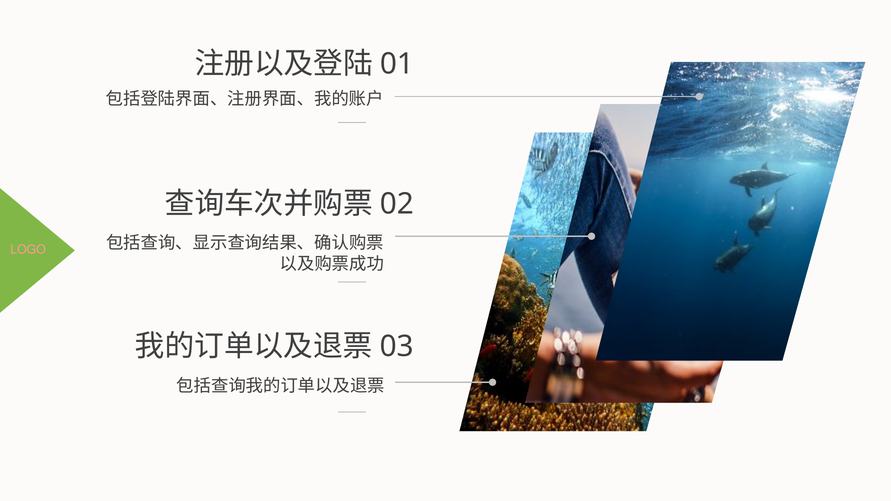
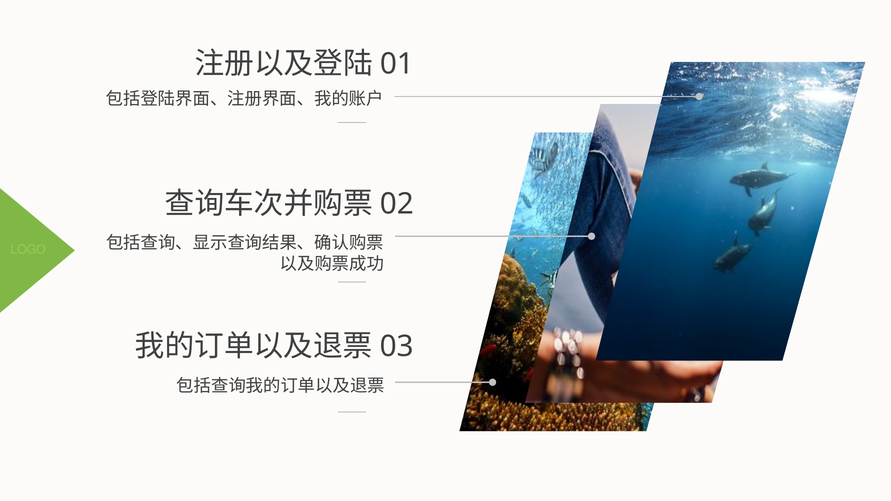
LOGO colour: pink -> light green (28, 250)
